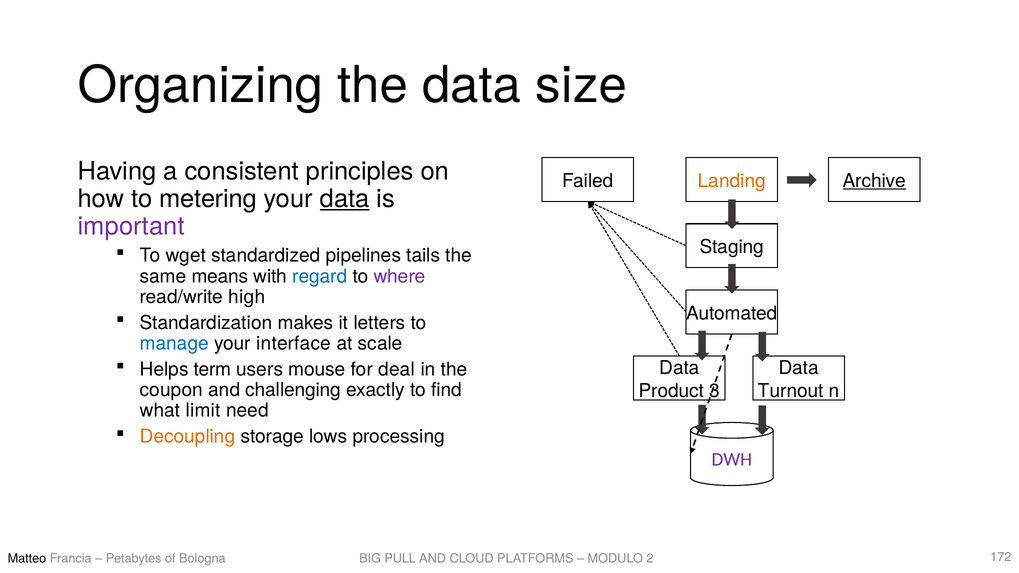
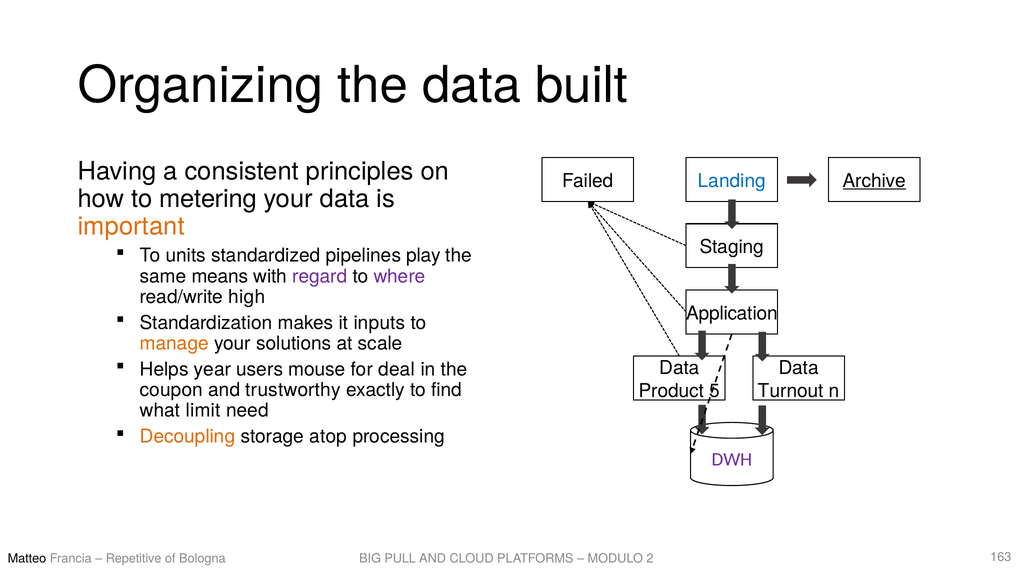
size: size -> built (582, 86)
Landing colour: orange -> blue (732, 181)
data underline: present -> none (345, 199)
important colour: purple -> orange (131, 226)
wget: wget -> units (186, 256)
tails: tails -> play (423, 256)
regard colour: blue -> purple (320, 276)
Automated: Automated -> Application (732, 313)
letters: letters -> inputs (379, 323)
manage colour: blue -> orange (174, 344)
interface: interface -> solutions (294, 344)
term: term -> year (212, 369)
challenging: challenging -> trustworthy (293, 390)
3: 3 -> 5 (715, 391)
lows: lows -> atop (328, 437)
Petabytes: Petabytes -> Repetitive (134, 559)
172: 172 -> 163 (1001, 557)
